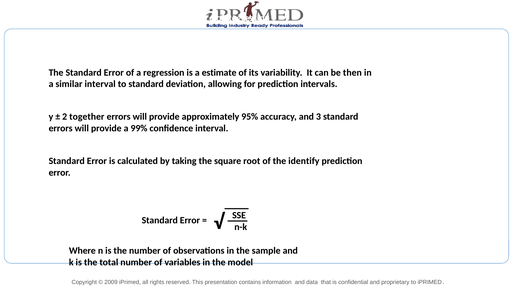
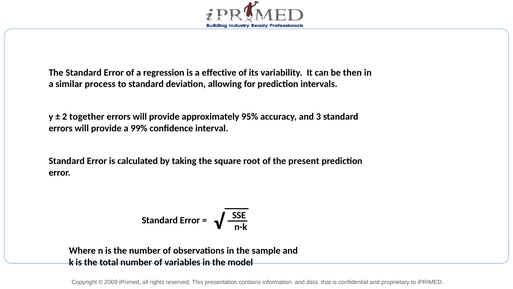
estimate: estimate -> effective (219, 72)
similar interval: interval -> process (100, 84)
identify: identify -> present (304, 161)
